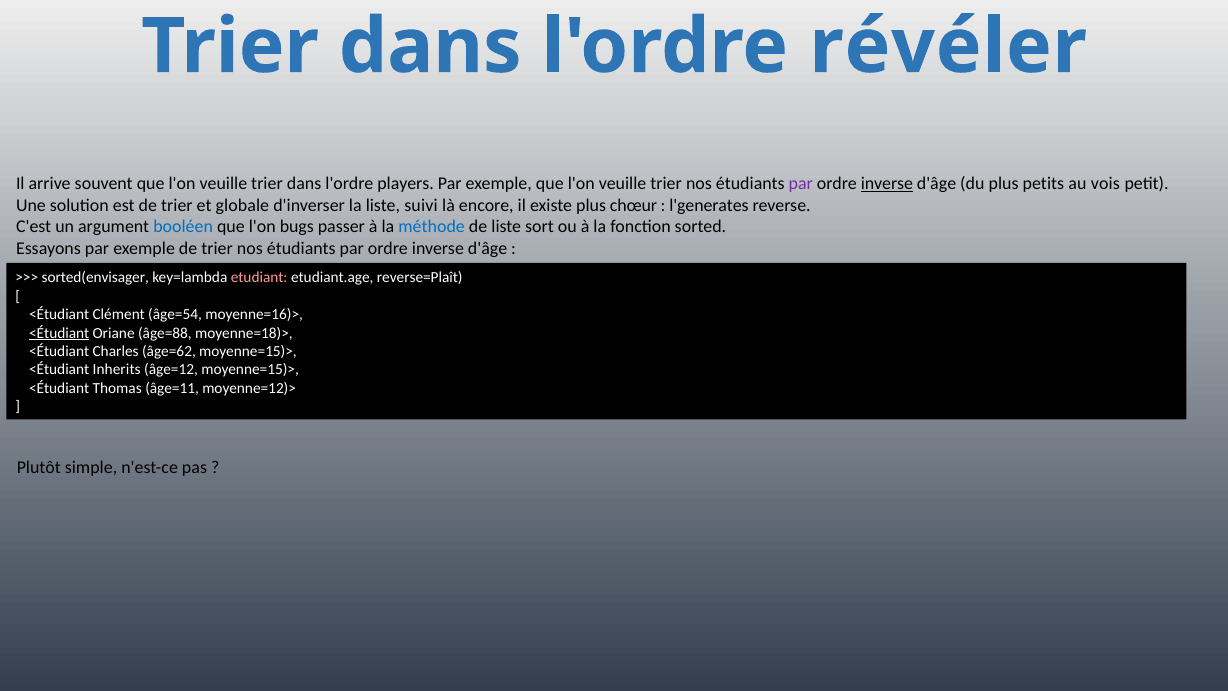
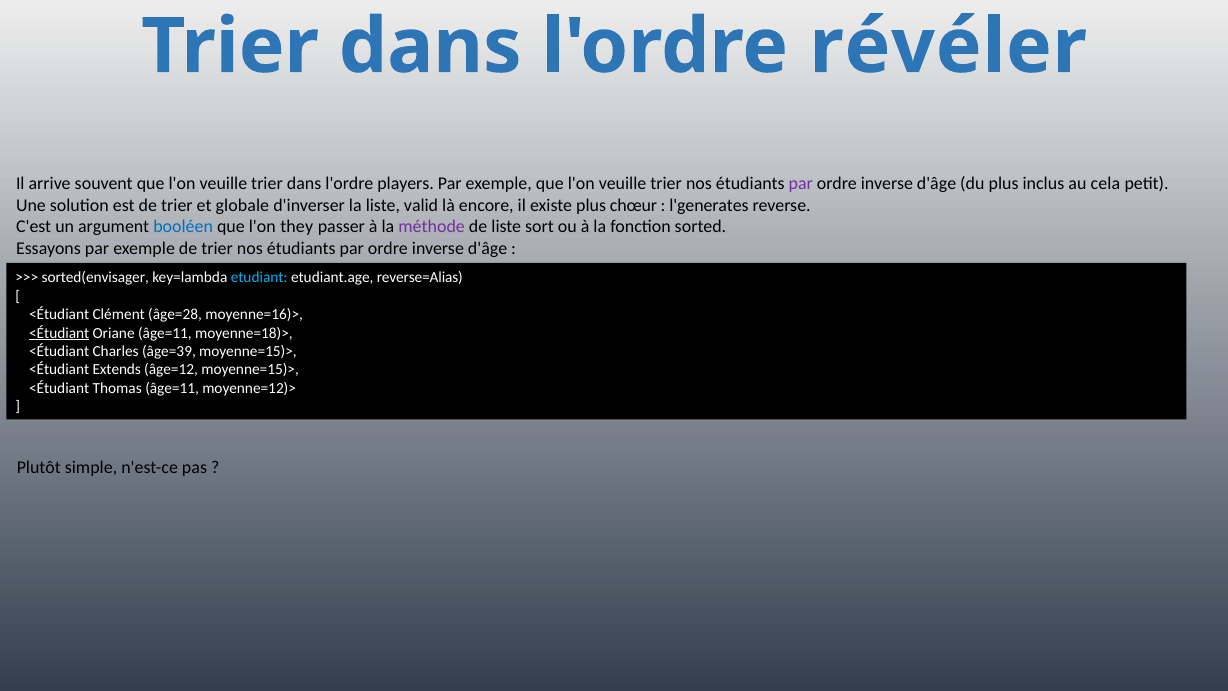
inverse underline: present -> none (887, 184)
petits: petits -> inclus (1043, 184)
vois: vois -> cela (1105, 184)
suivi: suivi -> valid (421, 205)
bugs: bugs -> they (297, 227)
méthode colour: blue -> purple (432, 227)
etudiant colour: pink -> light blue (259, 278)
reverse=Plaît: reverse=Plaît -> reverse=Alias (420, 278)
âge=54: âge=54 -> âge=28 (175, 314)
Oriane âge=88: âge=88 -> âge=11 (165, 333)
âge=62: âge=62 -> âge=39 (169, 351)
Inherits: Inherits -> Extends (117, 370)
